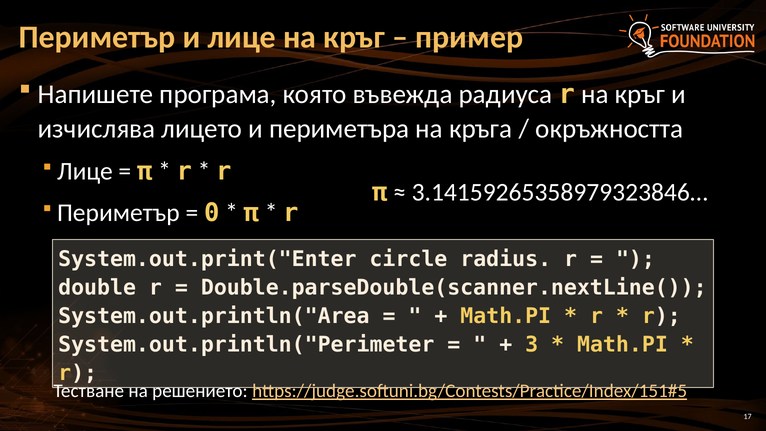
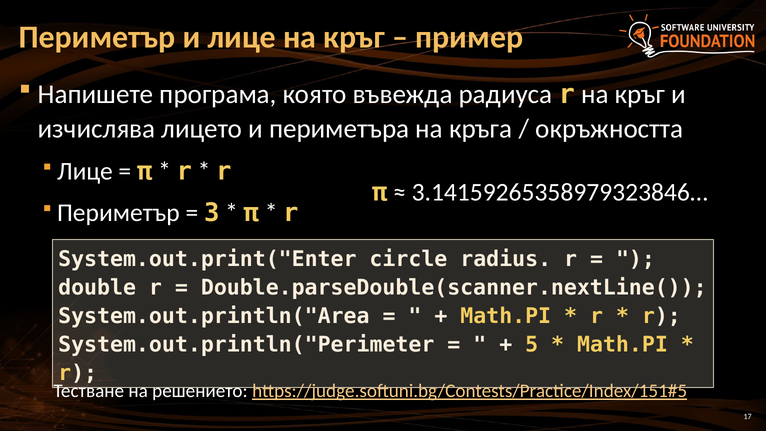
0: 0 -> 3 (212, 213)
3: 3 -> 5 (532, 345)
